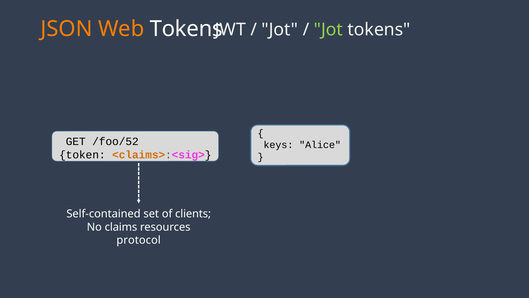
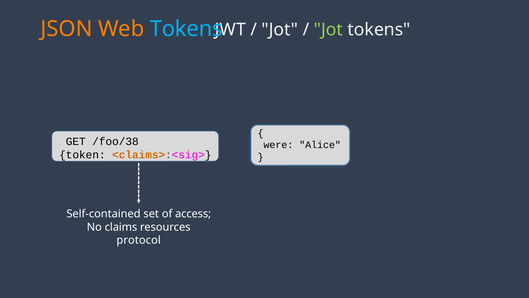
Tokens colour: white -> light blue (186, 29)
/foo/52: /foo/52 -> /foo/38 (115, 141)
keys: keys -> were (278, 145)
clients: clients -> access (193, 213)
